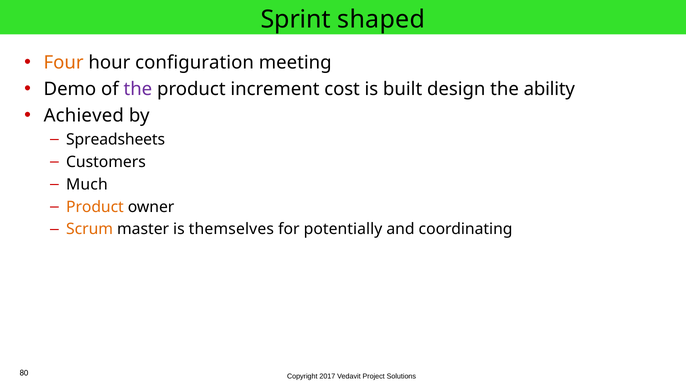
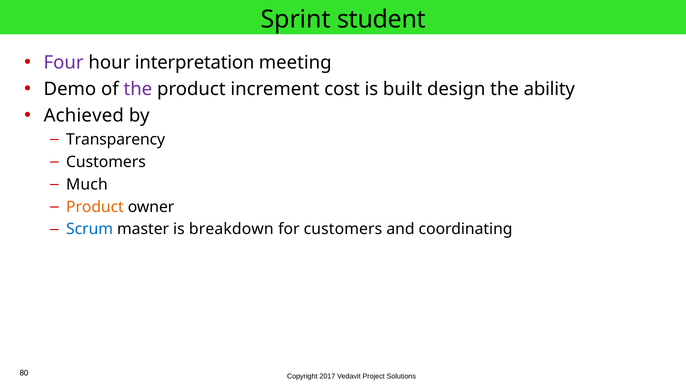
shaped: shaped -> student (382, 19)
Four colour: orange -> purple (64, 62)
configuration: configuration -> interpretation (195, 62)
Spreadsheets: Spreadsheets -> Transparency (116, 140)
Scrum colour: orange -> blue (90, 229)
themselves: themselves -> breakdown (231, 229)
for potentially: potentially -> customers (343, 229)
